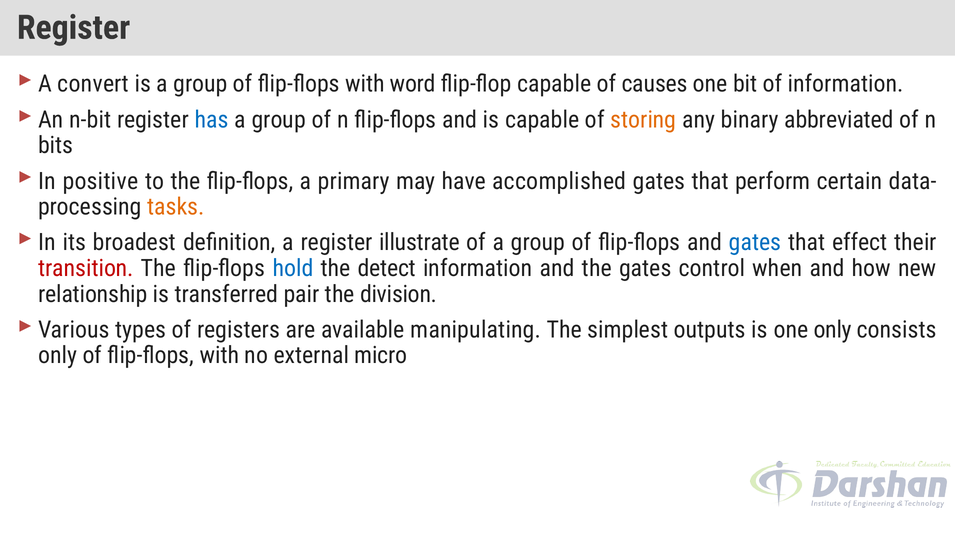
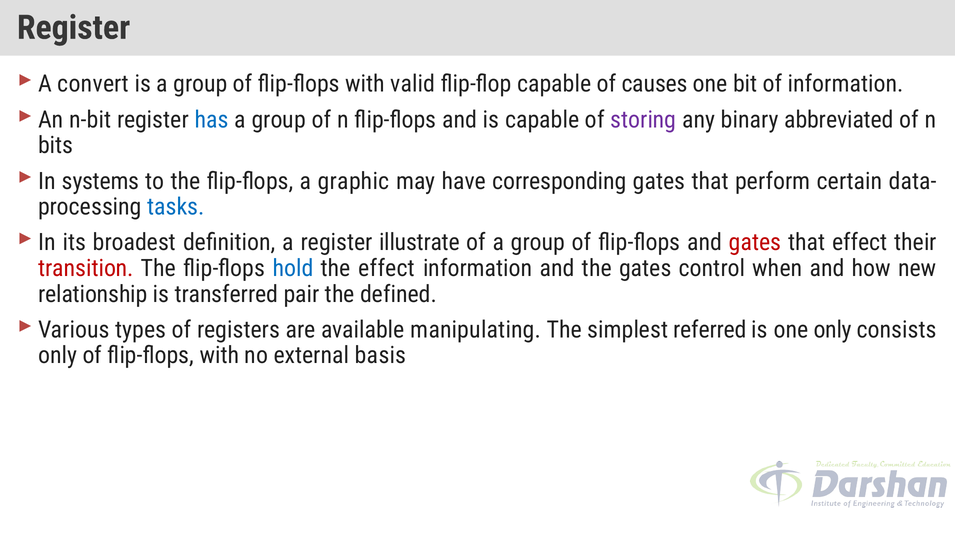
word: word -> valid (413, 84)
storing colour: orange -> purple (643, 120)
positive: positive -> systems (101, 181)
primary: primary -> graphic (354, 181)
accomplished: accomplished -> corresponding (559, 181)
tasks colour: orange -> blue (176, 207)
gates colour: blue -> red (755, 243)
the detect: detect -> effect (387, 268)
division: division -> defined (399, 294)
outputs: outputs -> referred (710, 330)
micro: micro -> basis (381, 356)
